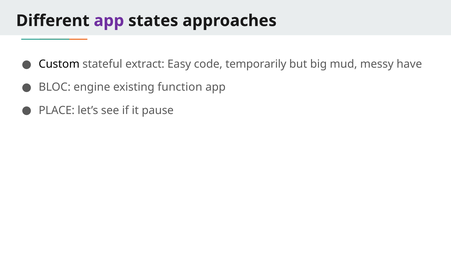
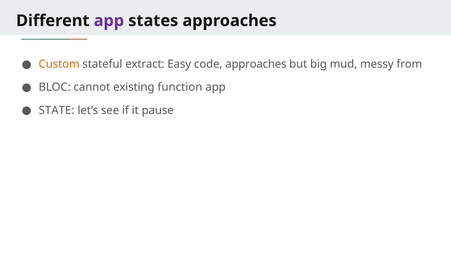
Custom colour: black -> orange (59, 64)
code temporarily: temporarily -> approaches (256, 64)
have: have -> from (409, 64)
engine: engine -> cannot (92, 87)
PLACE: PLACE -> STATE (57, 110)
